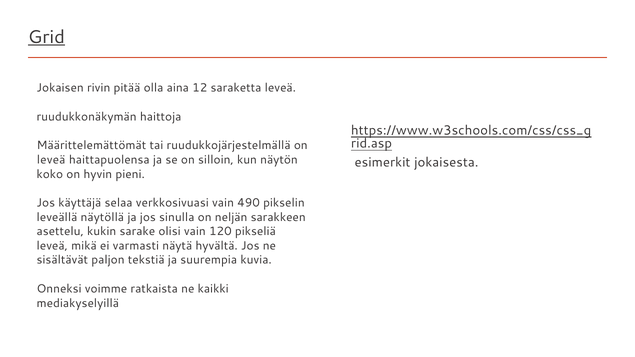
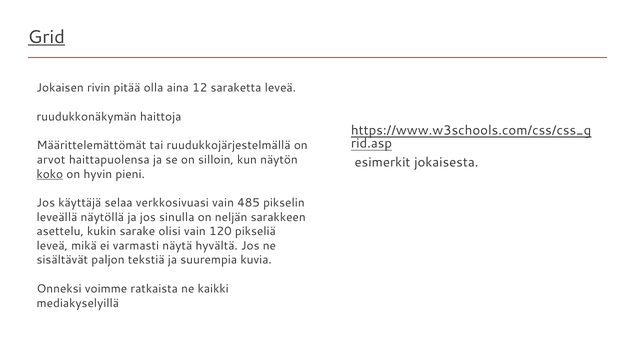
leveä: leveä -> arvot (51, 160)
koko underline: none -> present (50, 174)
490: 490 -> 485 (249, 203)
